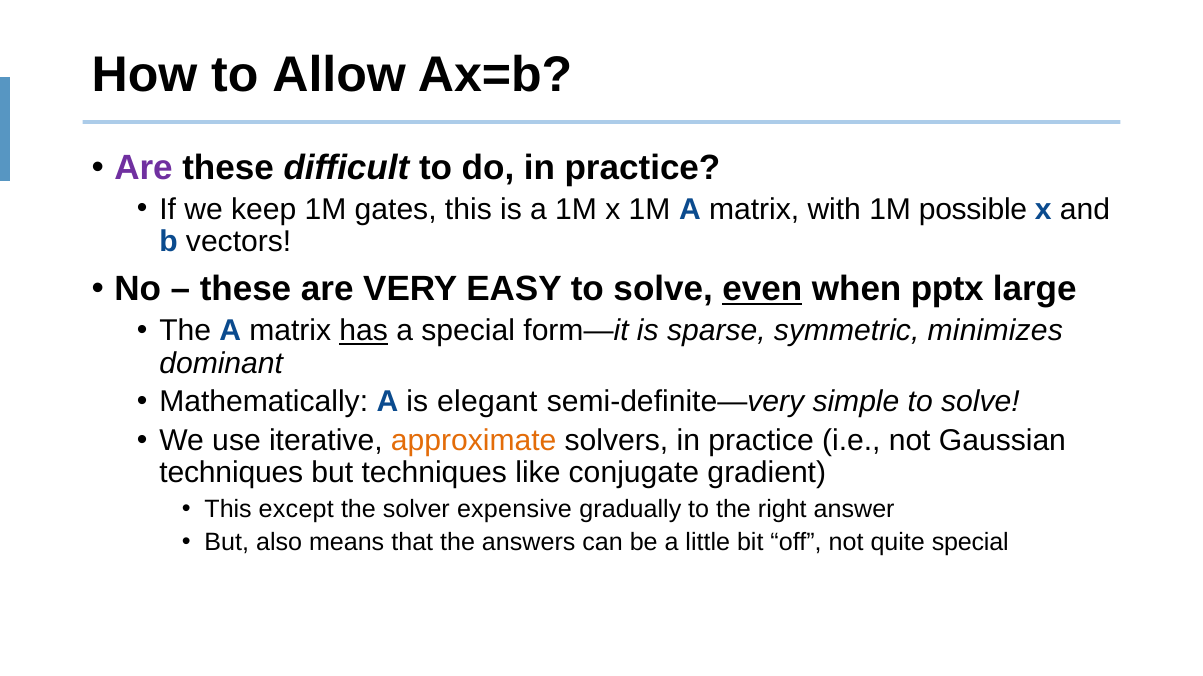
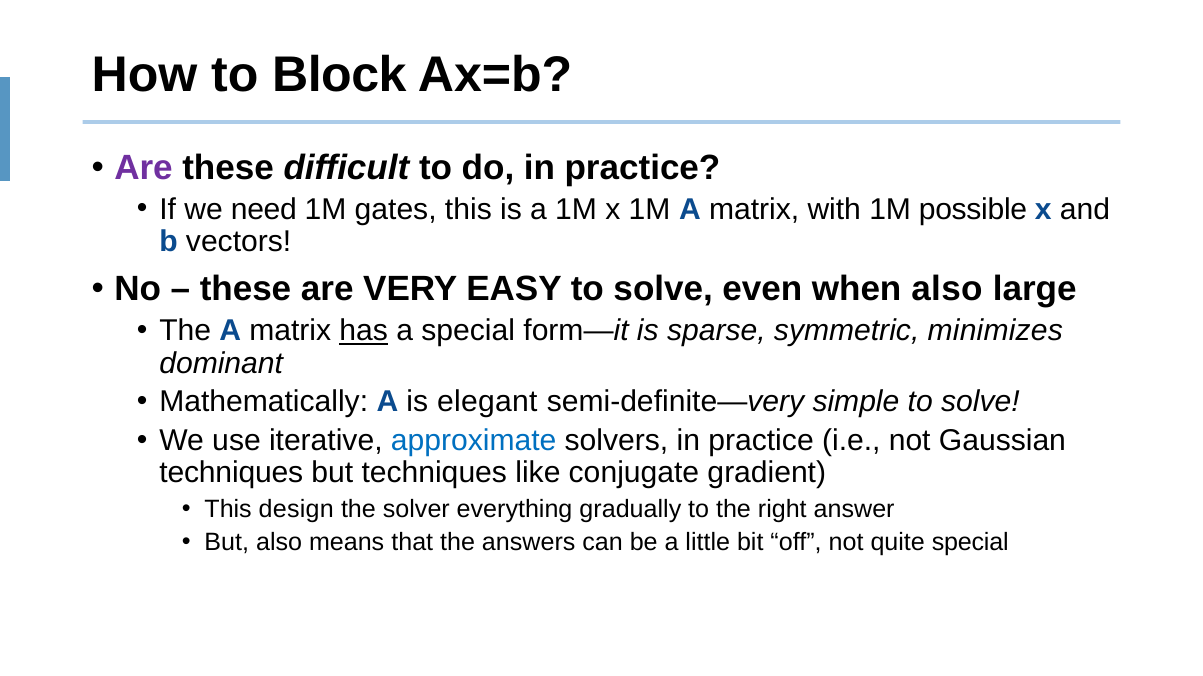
Allow: Allow -> Block (339, 75)
keep: keep -> need (264, 209)
even underline: present -> none (762, 290)
when pptx: pptx -> also (947, 290)
approximate colour: orange -> blue (474, 441)
except: except -> design (296, 510)
expensive: expensive -> everything (515, 510)
